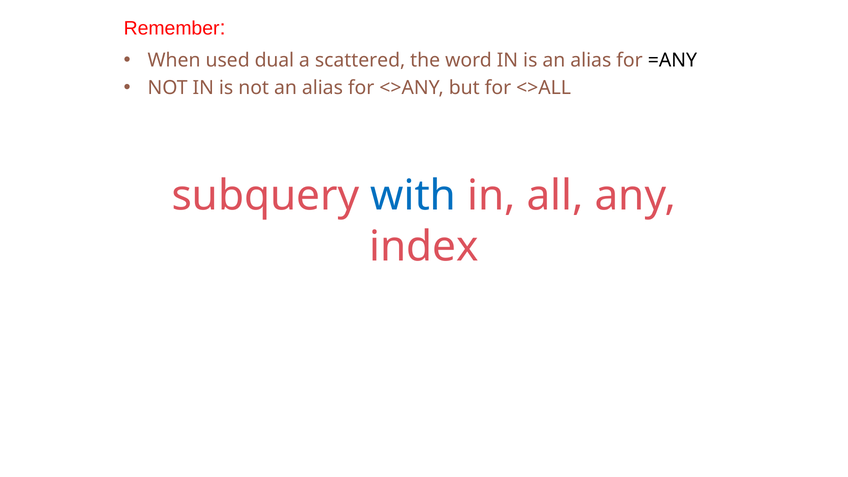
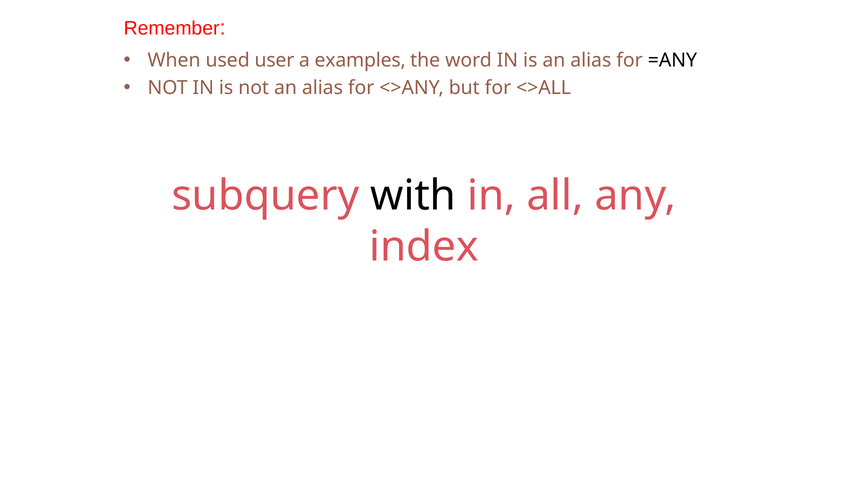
dual: dual -> user (274, 60)
scattered: scattered -> examples (360, 60)
with colour: blue -> black (413, 196)
